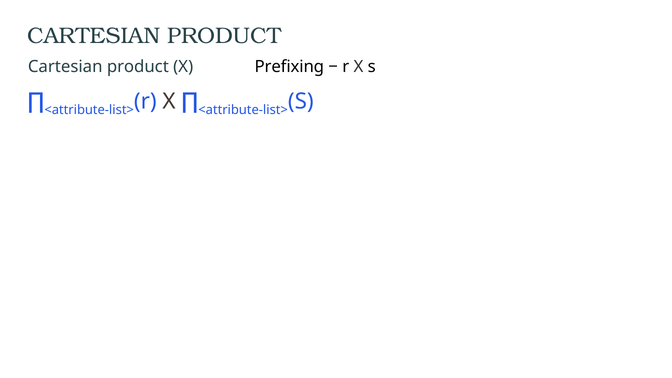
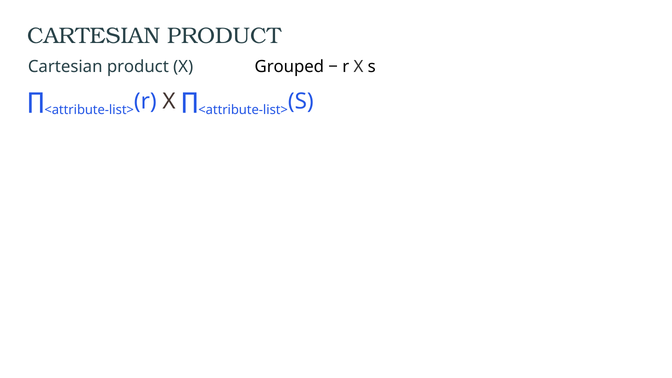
Prefixing: Prefixing -> Grouped (289, 67)
